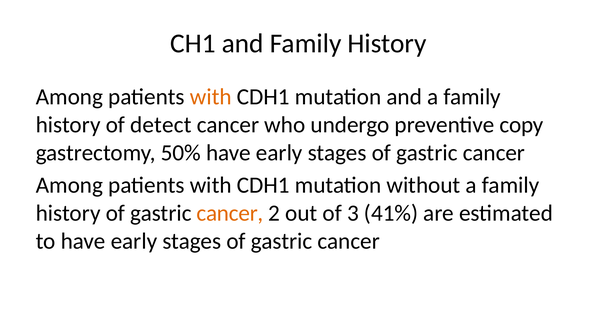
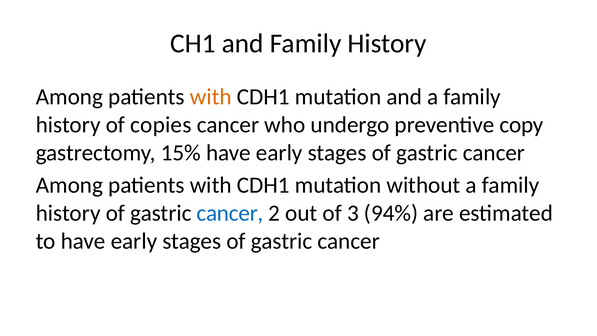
detect: detect -> copies (161, 125)
50%: 50% -> 15% (181, 153)
cancer colour: orange -> blue (230, 213)
41%: 41% -> 94% (391, 213)
